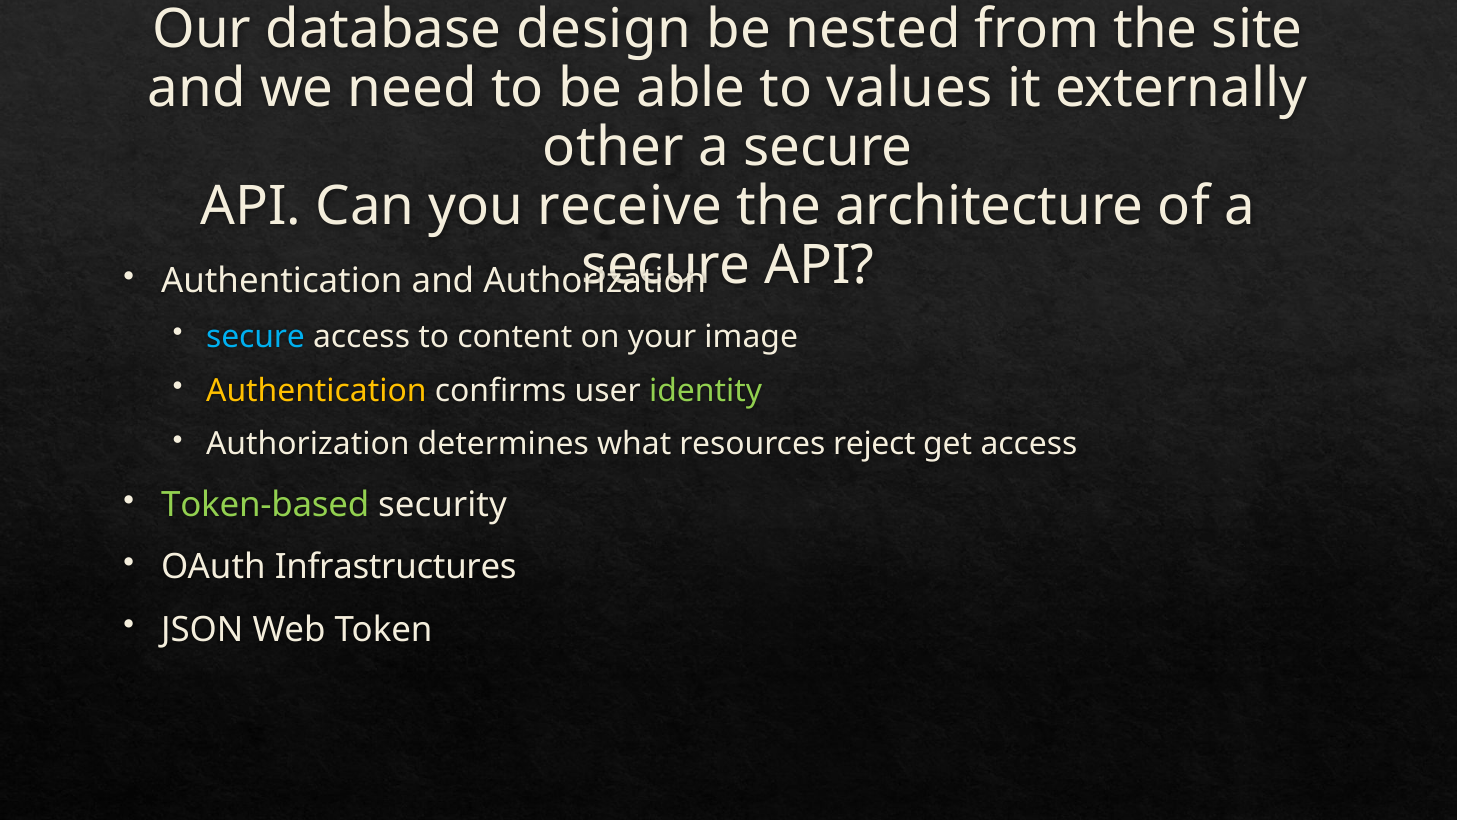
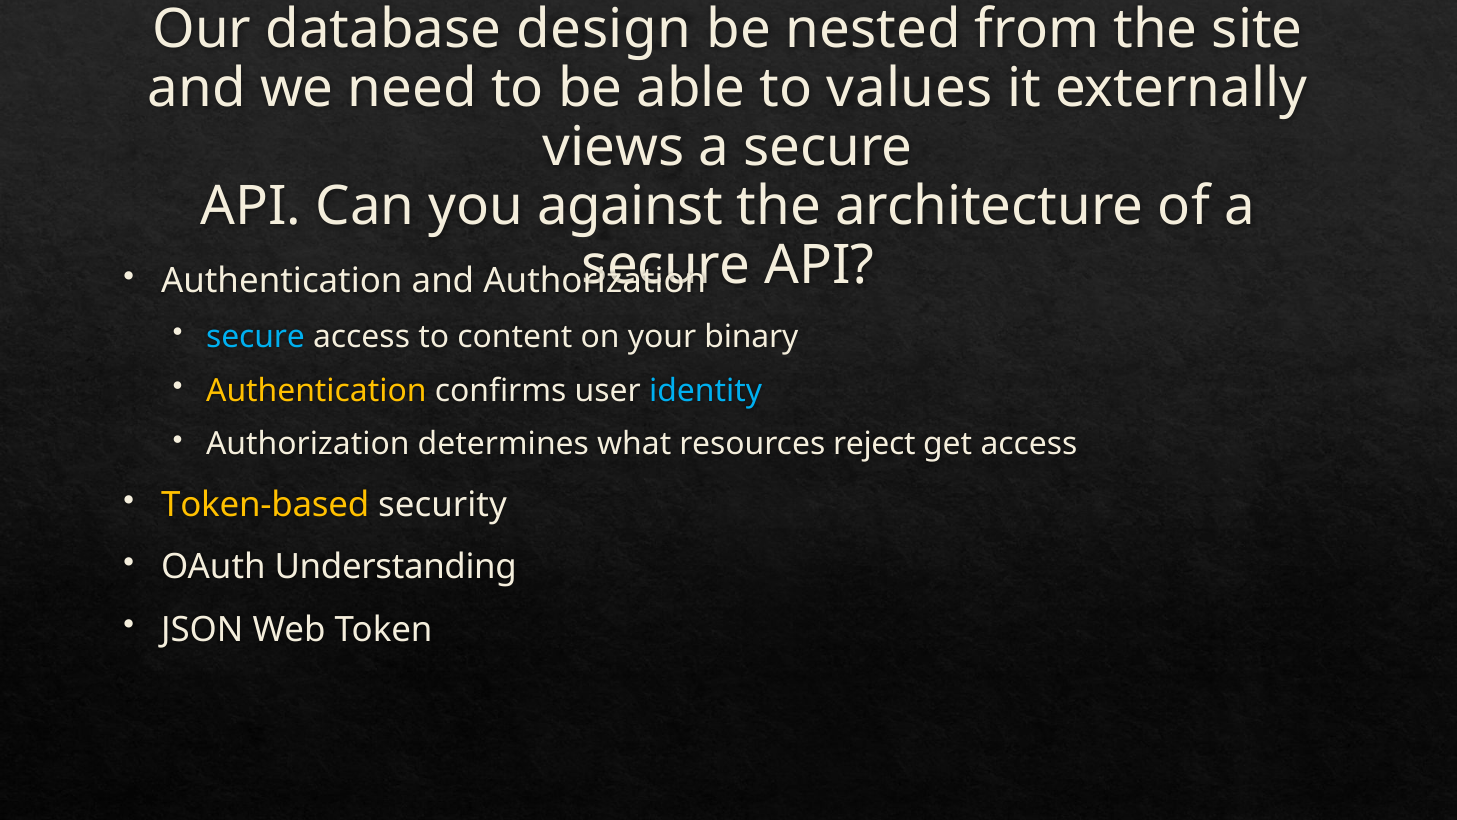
other: other -> views (614, 148)
receive: receive -> against (630, 207)
image: image -> binary (751, 337)
identity colour: light green -> light blue (706, 390)
Token-based colour: light green -> yellow (265, 505)
Infrastructures: Infrastructures -> Understanding (396, 567)
